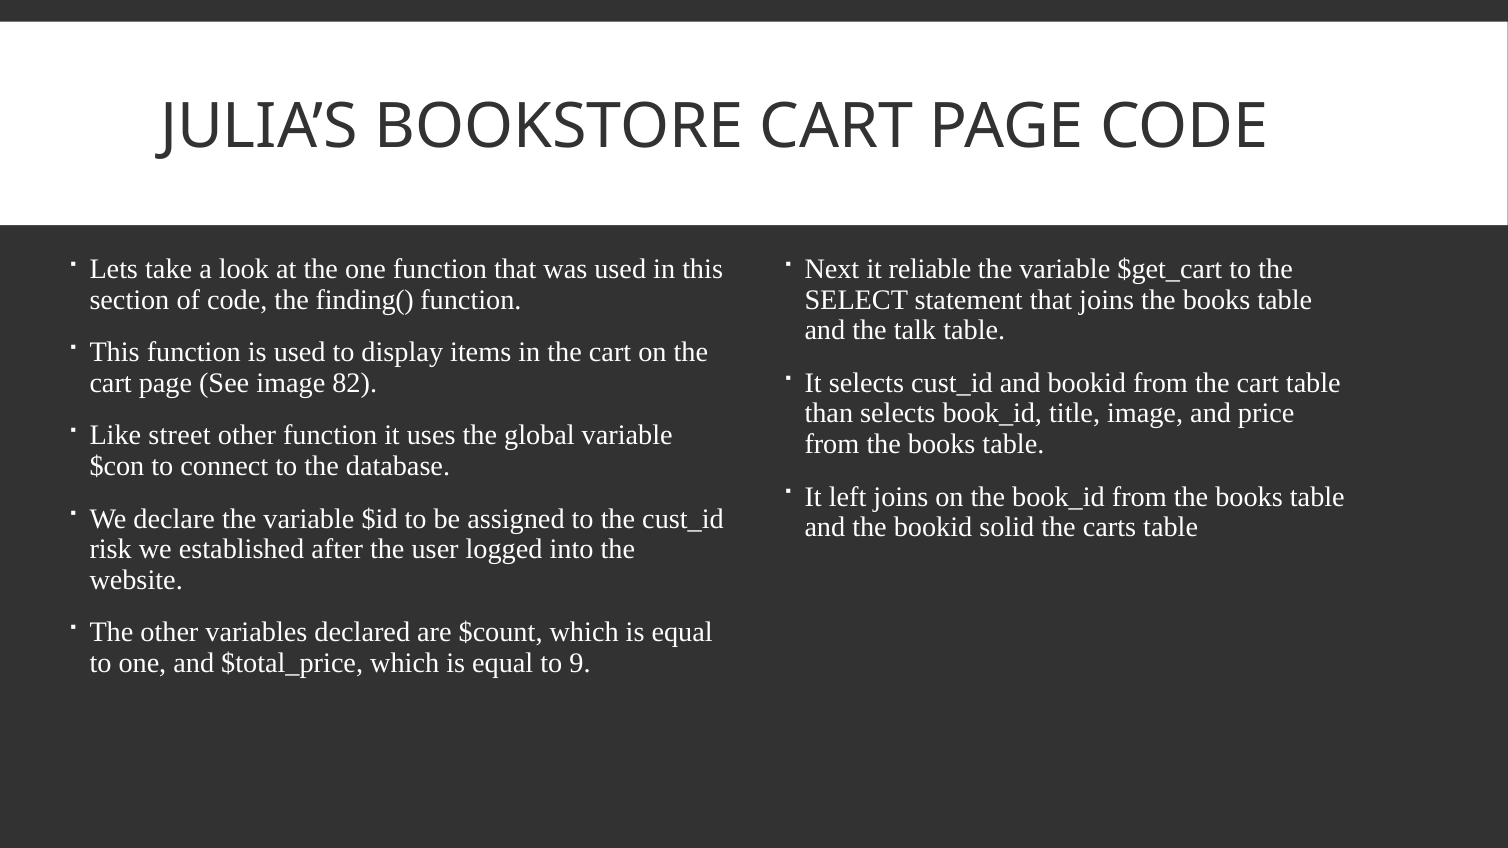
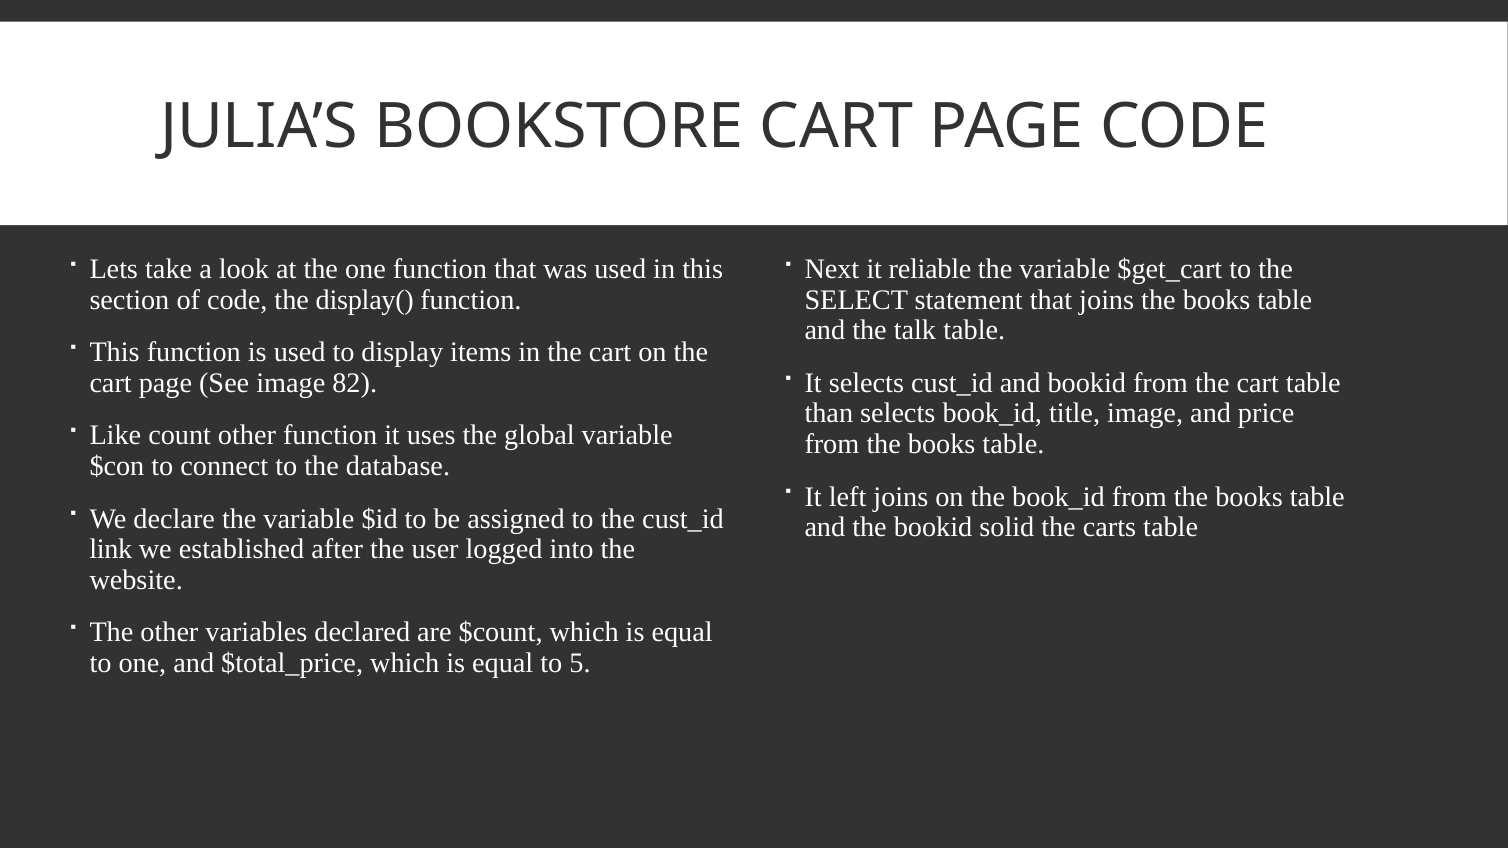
finding(: finding( -> display( (365, 300)
street: street -> count (180, 436)
risk: risk -> link (111, 549)
9: 9 -> 5 (580, 663)
